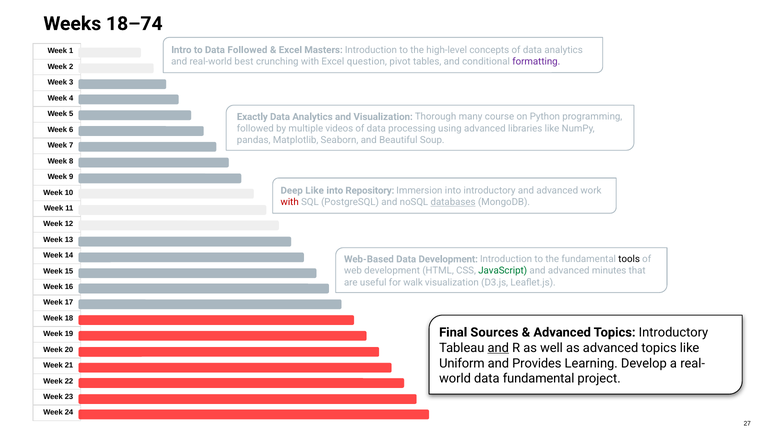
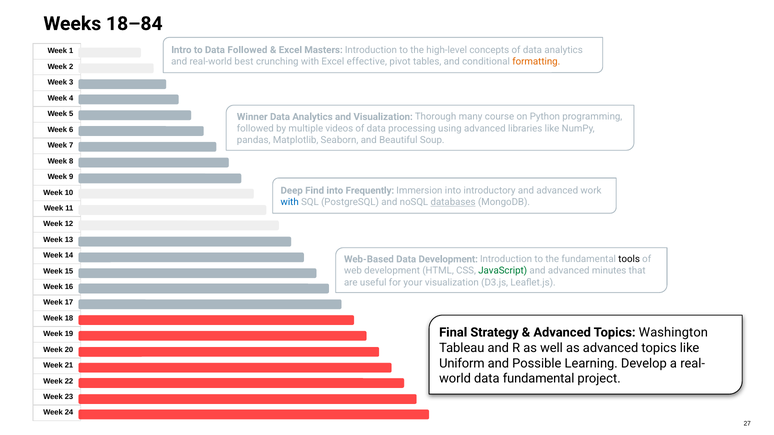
18–74: 18–74 -> 18–84 (134, 24)
question: question -> effective (367, 62)
formatting colour: purple -> orange (536, 62)
Exactly: Exactly -> Winner (252, 117)
Deep Like: Like -> Find (315, 191)
Repository: Repository -> Frequently (370, 191)
with colour: red -> blue (290, 202)
walk: walk -> your (413, 283)
Sources: Sources -> Strategy (495, 333)
Topics Introductory: Introductory -> Washington (673, 333)
and underline: present -> none (498, 348)
Provides: Provides -> Possible (537, 364)
